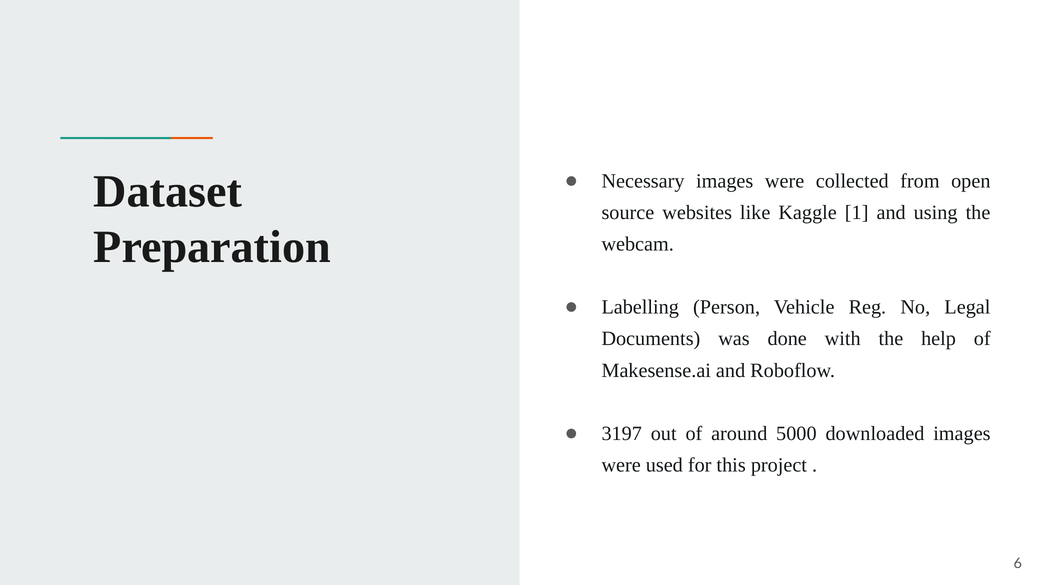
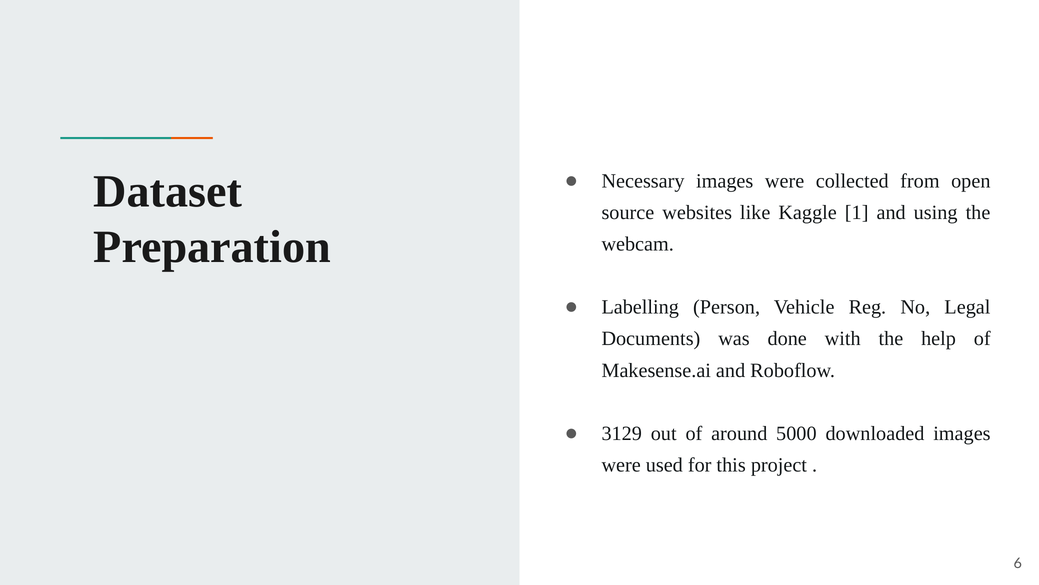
3197: 3197 -> 3129 (622, 433)
